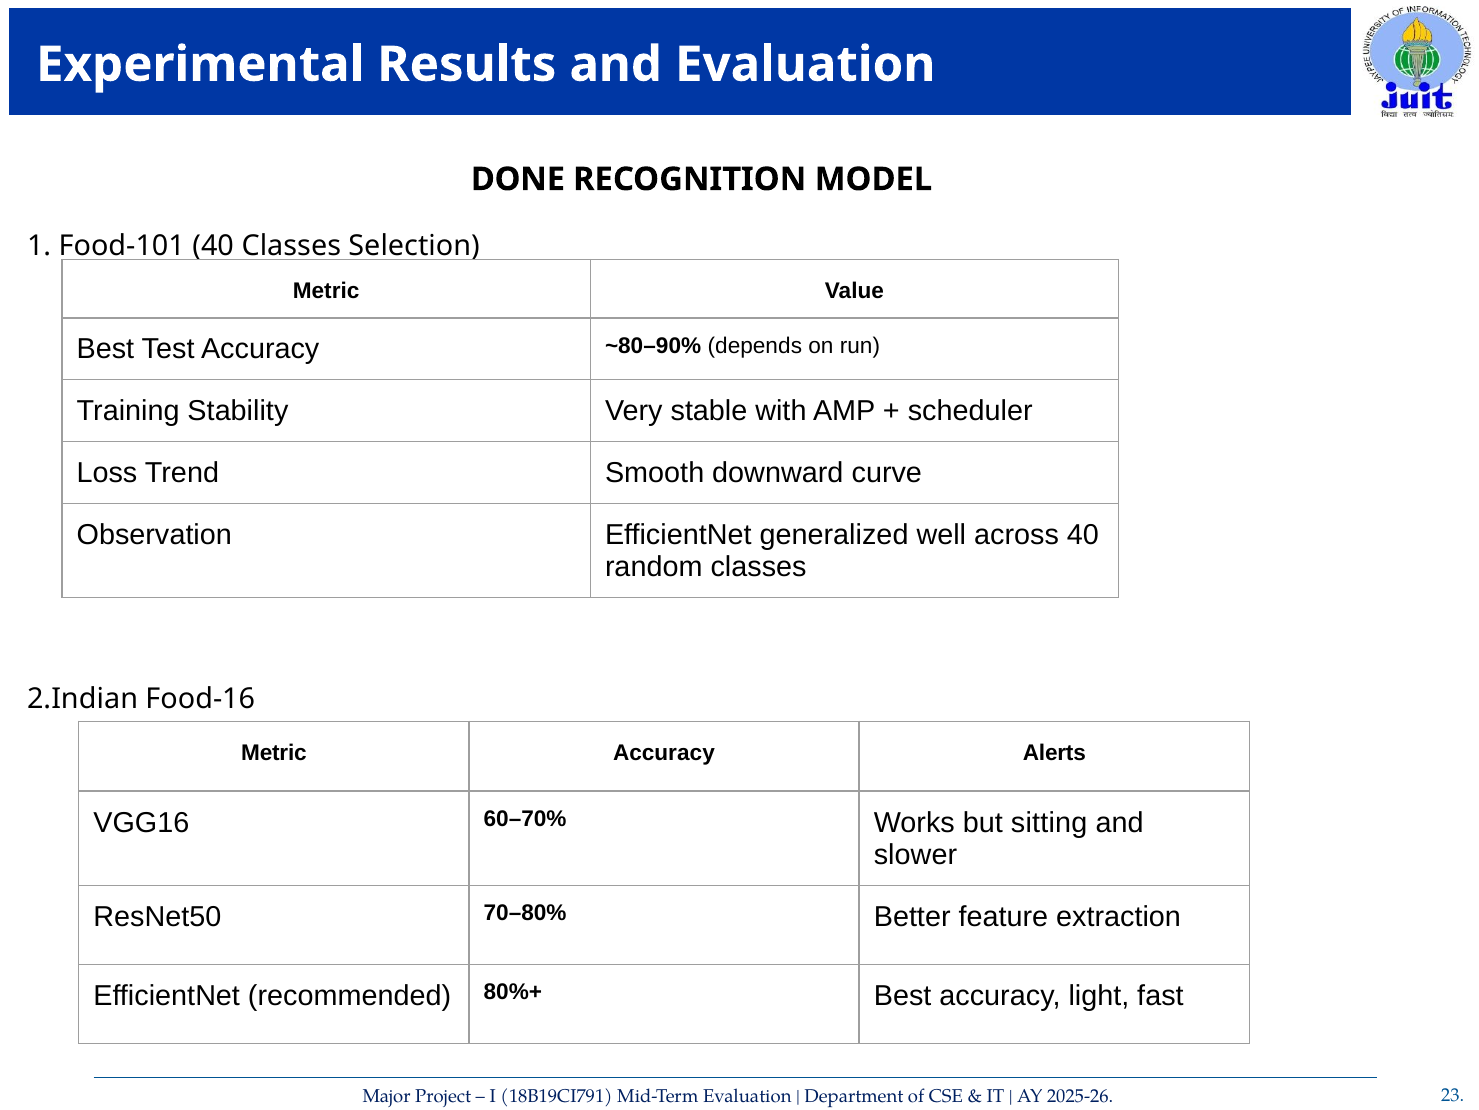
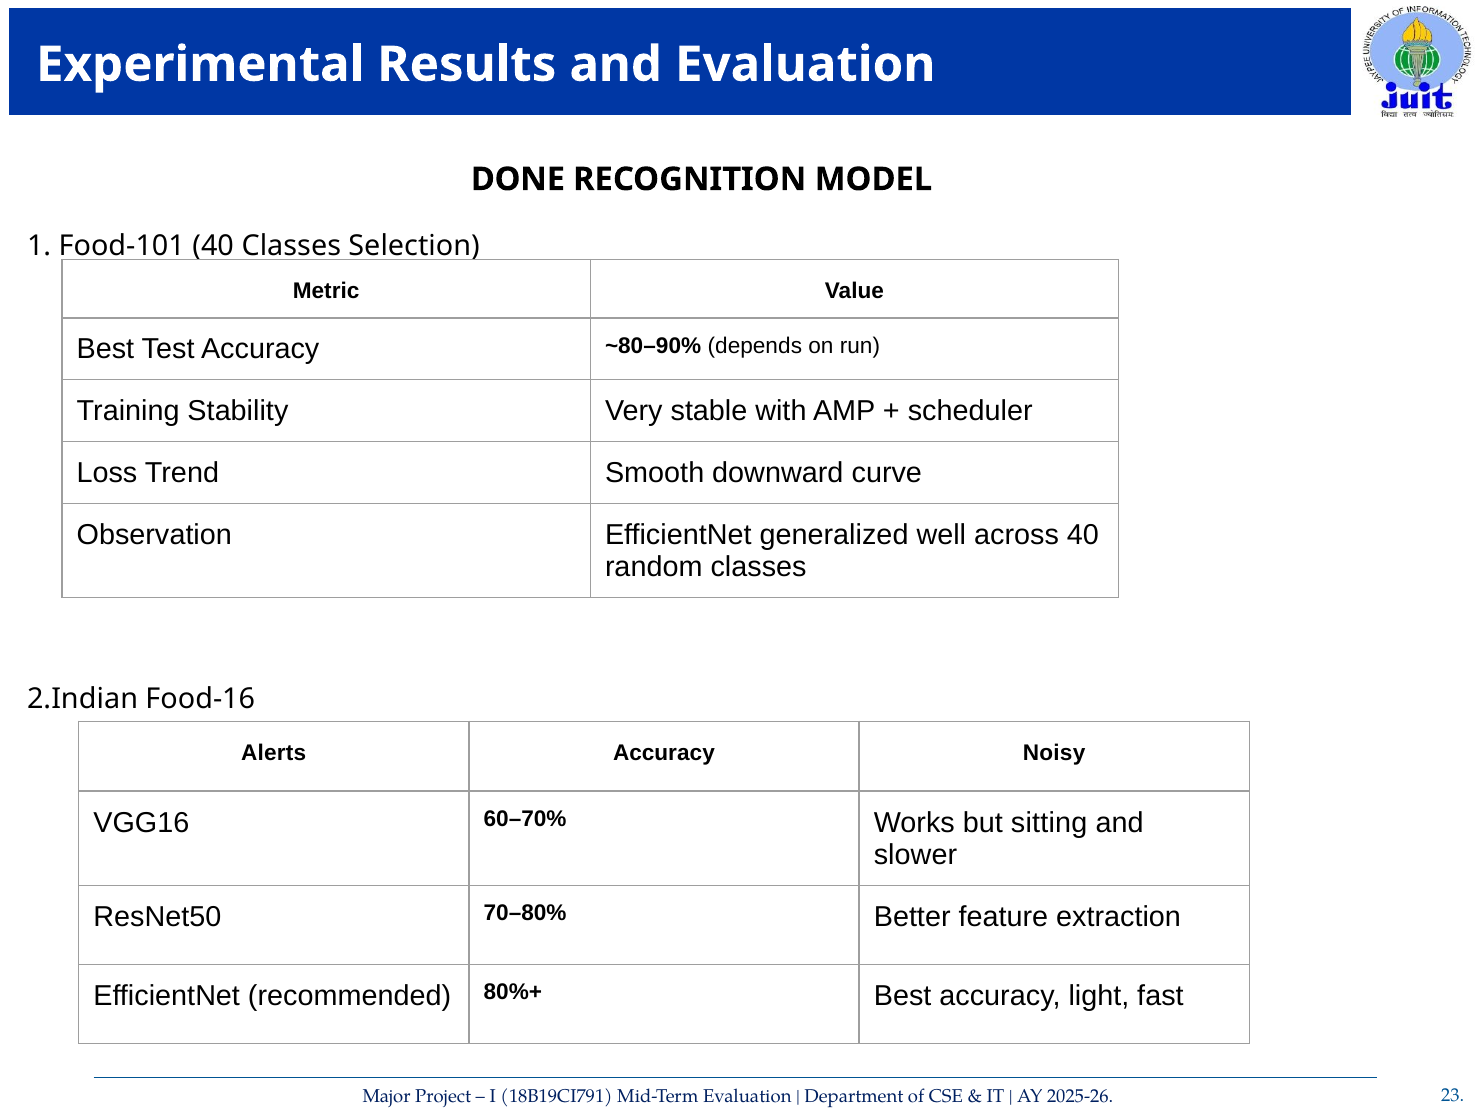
Metric: Metric -> Alerts (274, 752)
Alerts: Alerts -> Noisy (1054, 752)
